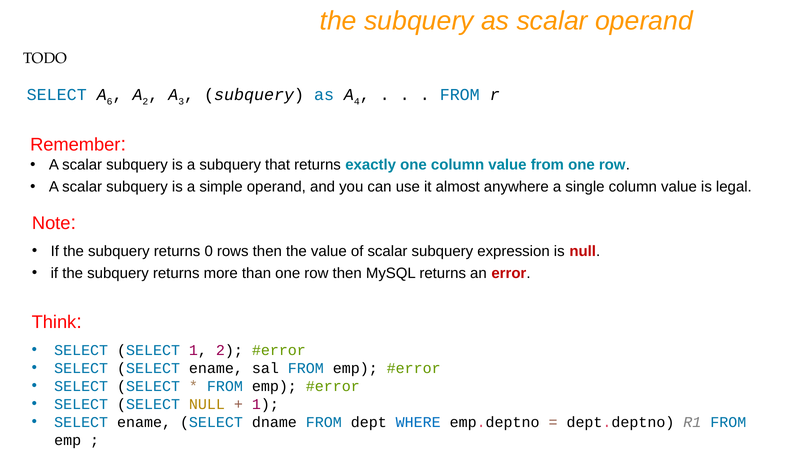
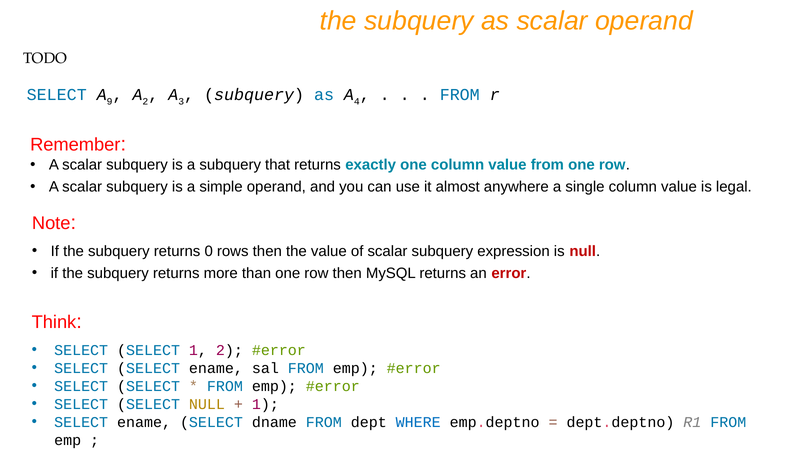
6: 6 -> 9 (110, 101)
